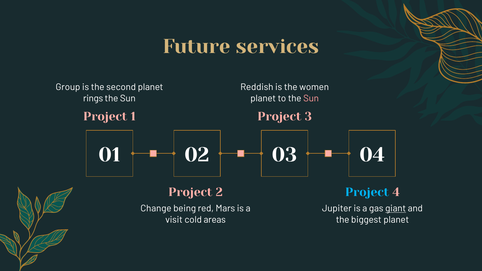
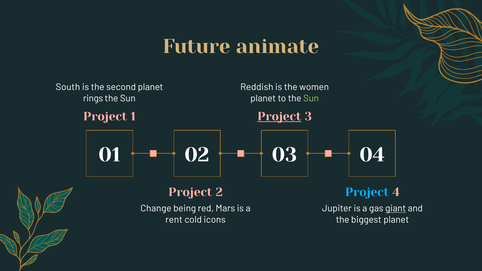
services: services -> animate (278, 47)
Group: Group -> South (68, 87)
Sun colour: pink -> light green (311, 98)
Project underline: none -> present (279, 117)
visit: visit -> rent (174, 220)
areas: areas -> icons (215, 220)
